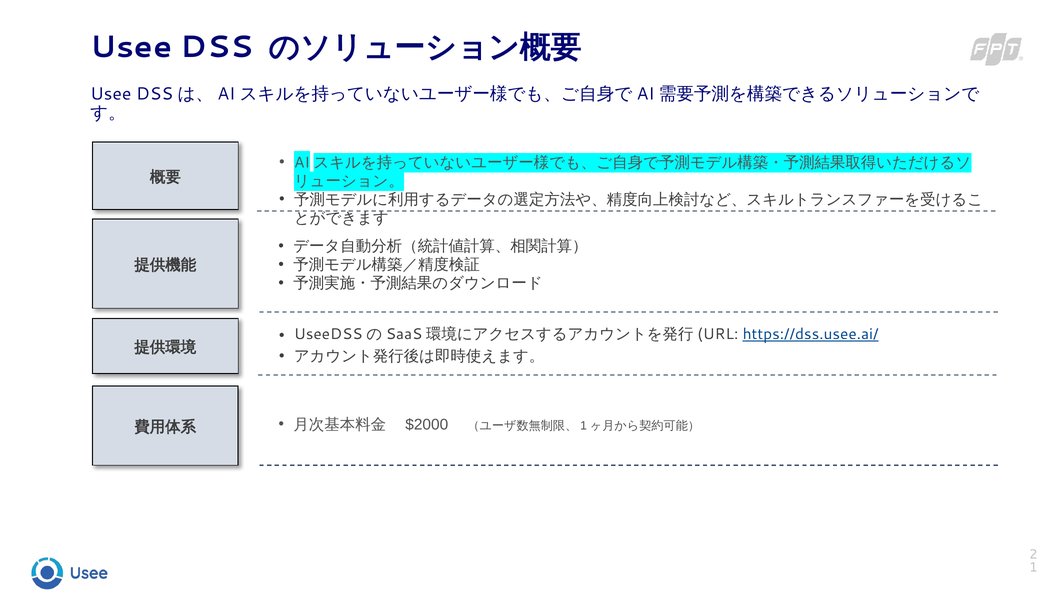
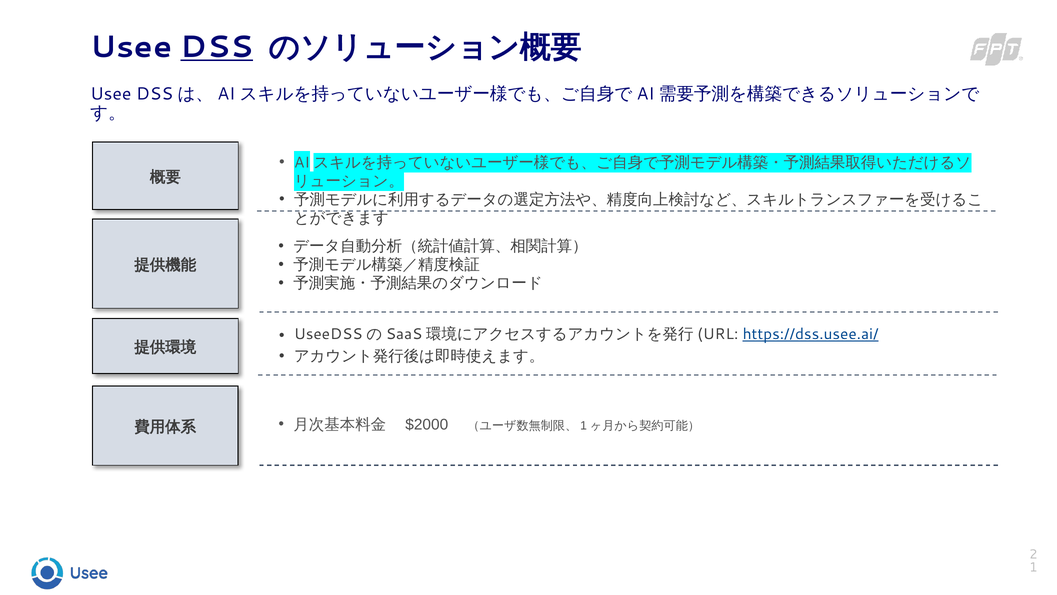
DSS underline: none -> present (217, 47)
